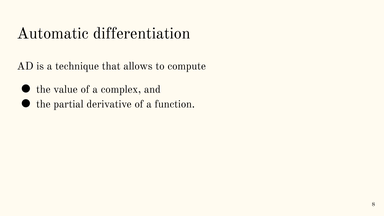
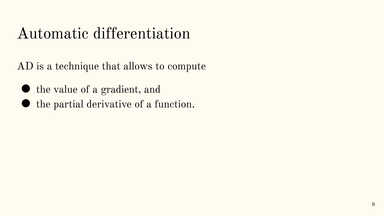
complex: complex -> gradient (121, 89)
